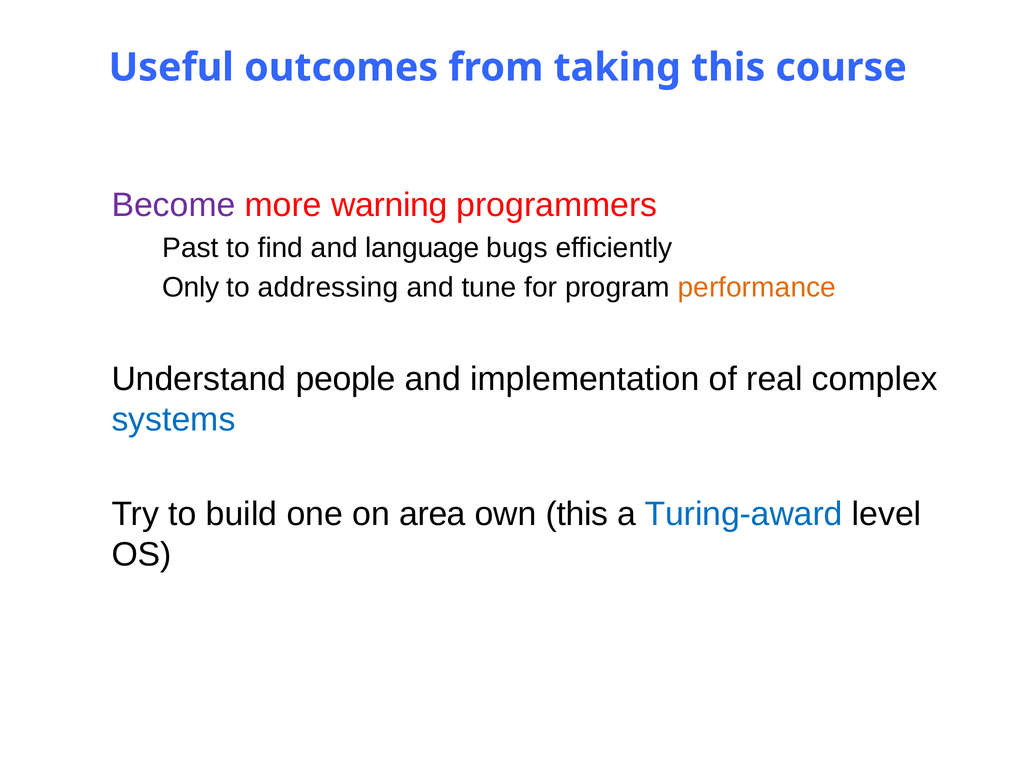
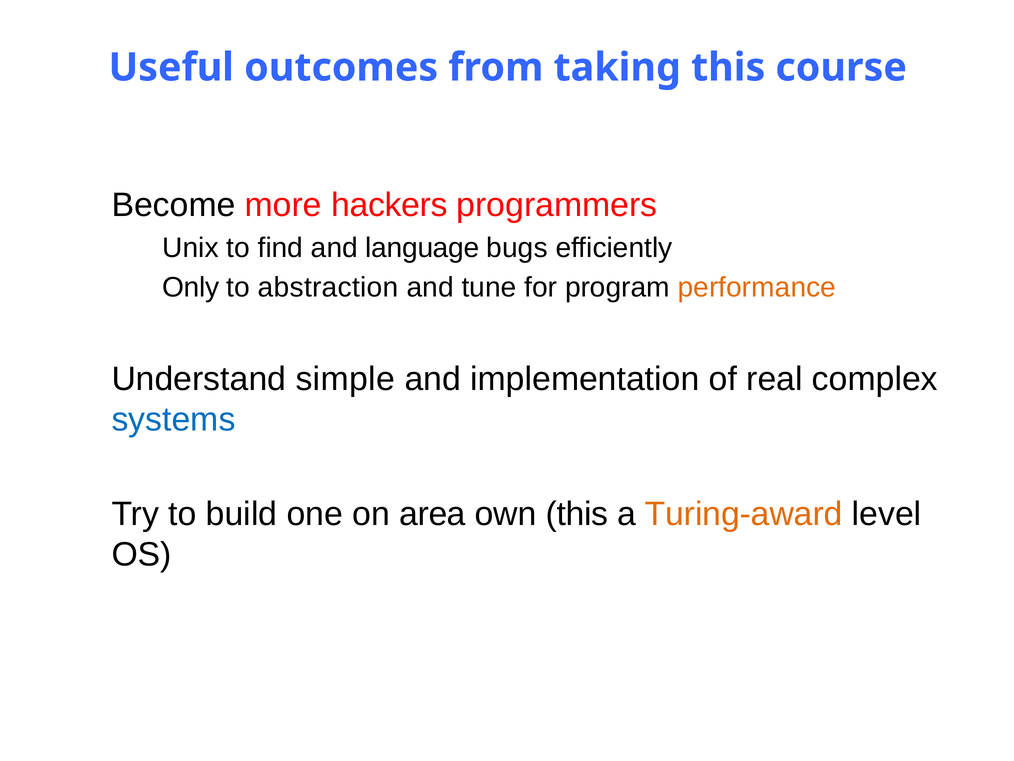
Become colour: purple -> black (174, 205)
warning: warning -> hackers (389, 205)
Past: Past -> Unix (190, 248)
addressing: addressing -> abstraction (328, 287)
people: people -> simple (345, 379)
Turing-award colour: blue -> orange (744, 514)
